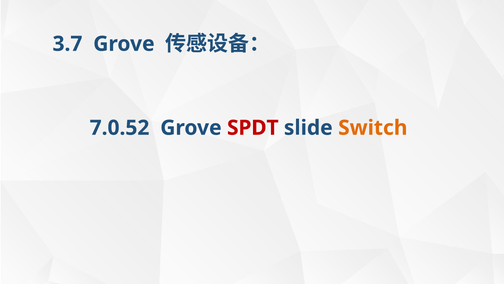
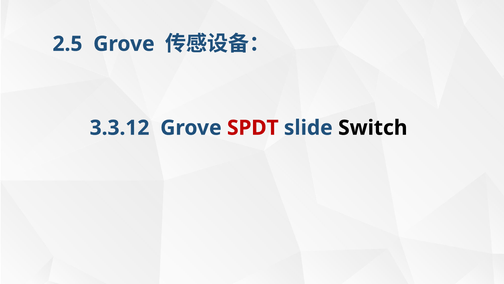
3.7: 3.7 -> 2.5 (67, 44)
7.0.52: 7.0.52 -> 3.3.12 (120, 128)
Switch colour: orange -> black (373, 128)
